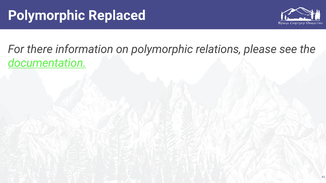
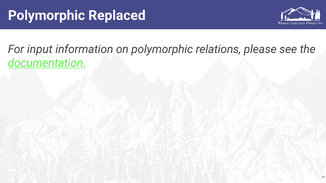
there: there -> input (40, 49)
